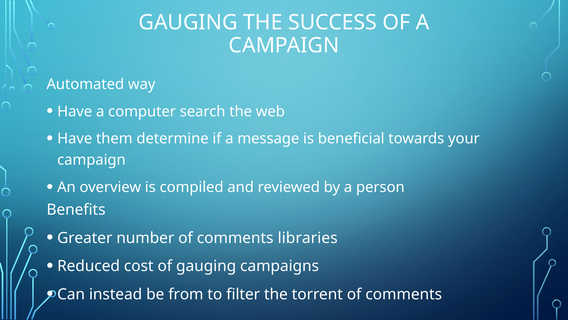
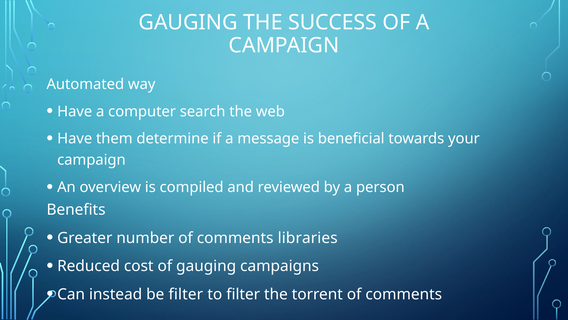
be from: from -> filter (186, 294)
